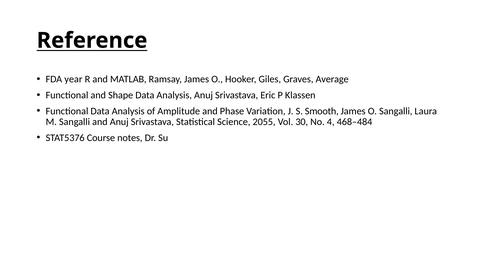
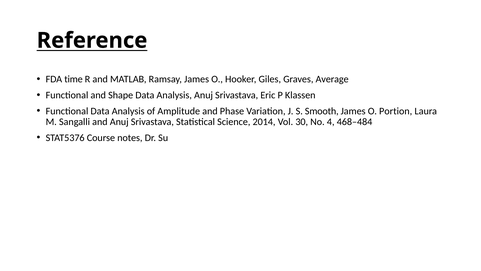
year: year -> time (74, 79)
O Sangalli: Sangalli -> Portion (396, 111)
2055: 2055 -> 2014 (264, 122)
